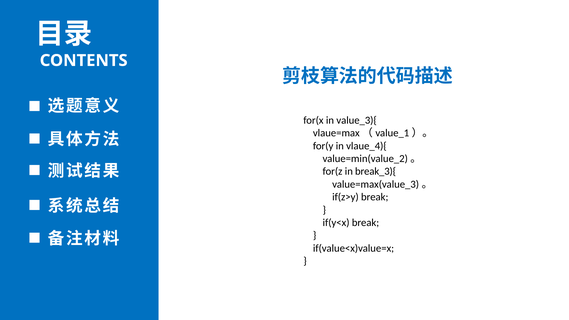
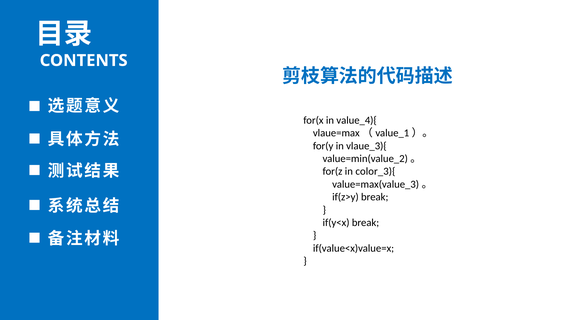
value_3){: value_3){ -> value_4){ (357, 120)
vlaue_4){: vlaue_4){ -> vlaue_3){ (366, 146)
break_3){: break_3){ -> color_3){ (375, 171)
